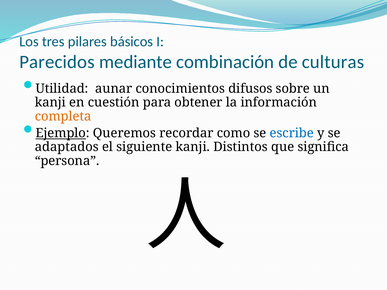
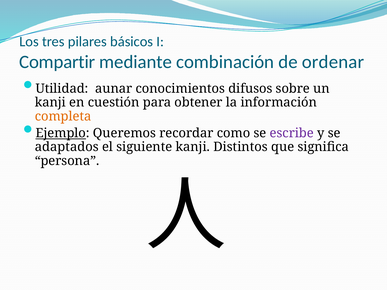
Parecidos: Parecidos -> Compartir (57, 62)
culturas: culturas -> ordenar (333, 62)
escribe colour: blue -> purple (292, 133)
